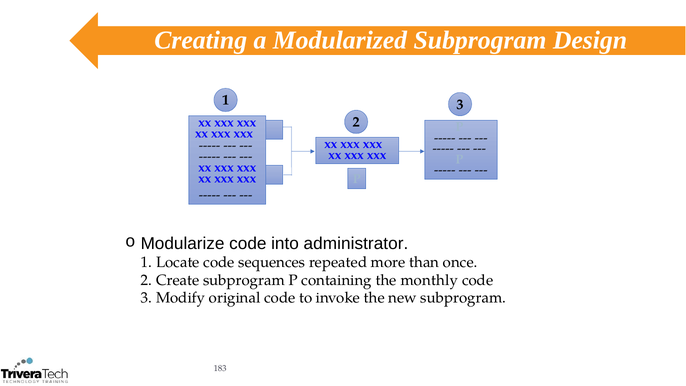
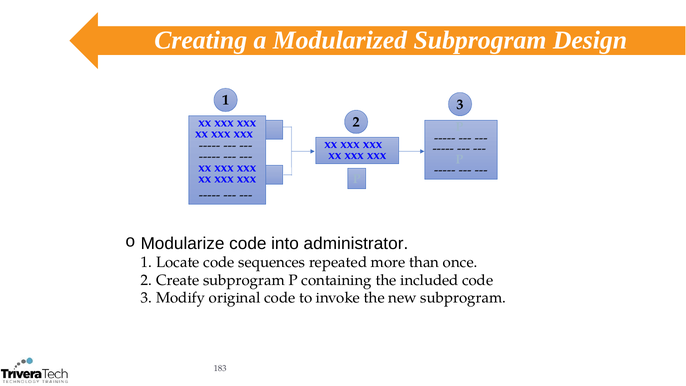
monthly: monthly -> included (429, 280)
